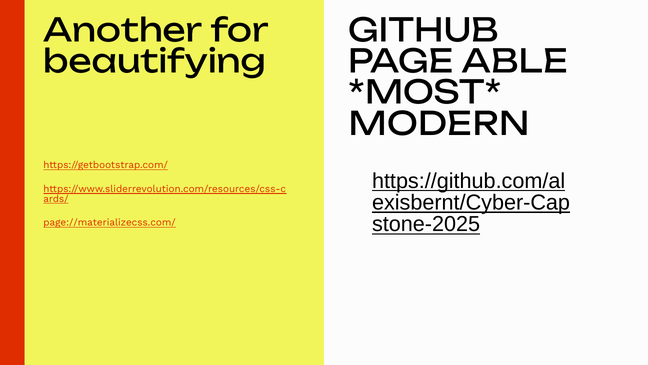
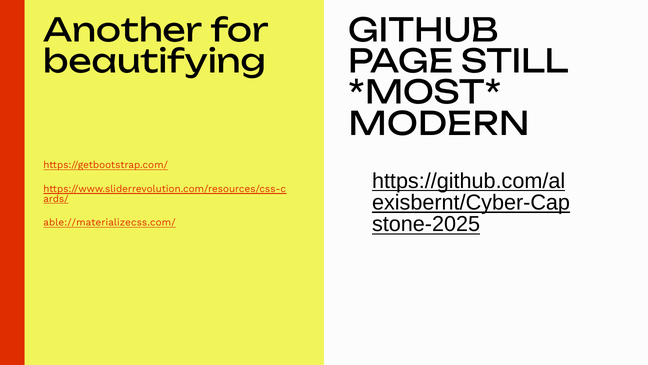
ABLE: ABLE -> STILL (515, 62)
page://materializecss.com/: page://materializecss.com/ -> able://materializecss.com/ (109, 222)
